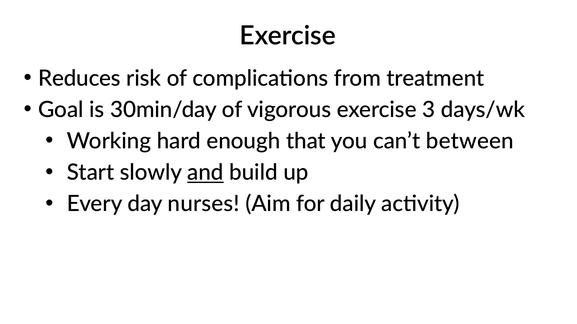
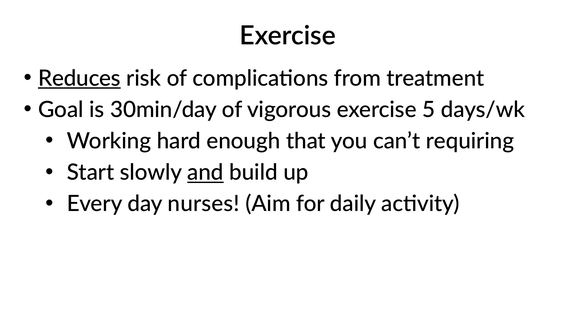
Reduces underline: none -> present (79, 79)
3: 3 -> 5 (429, 110)
between: between -> requiring (470, 141)
